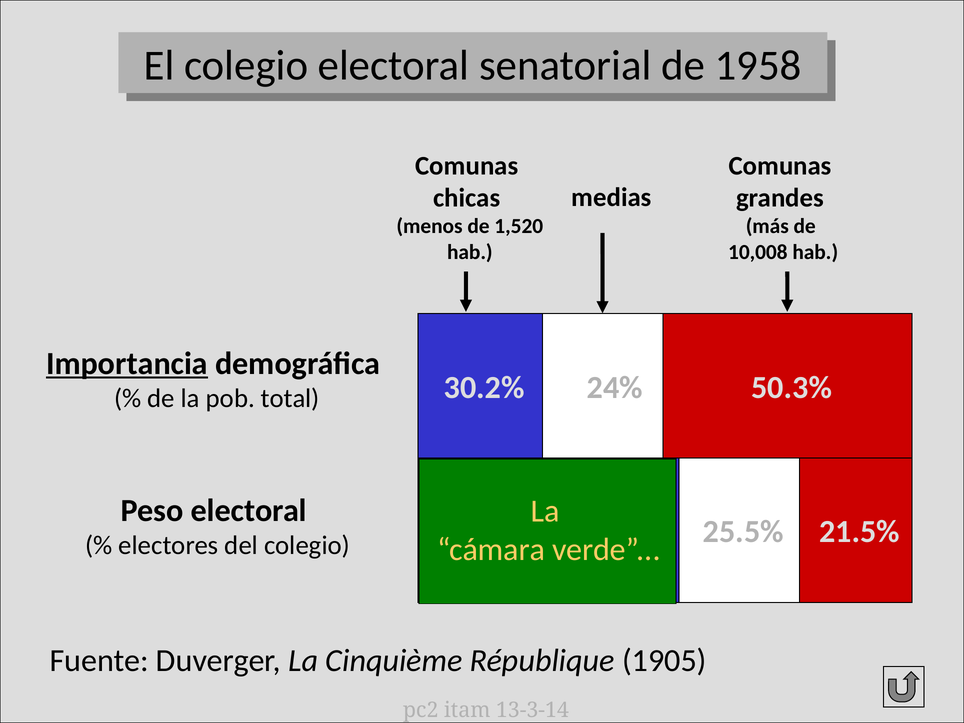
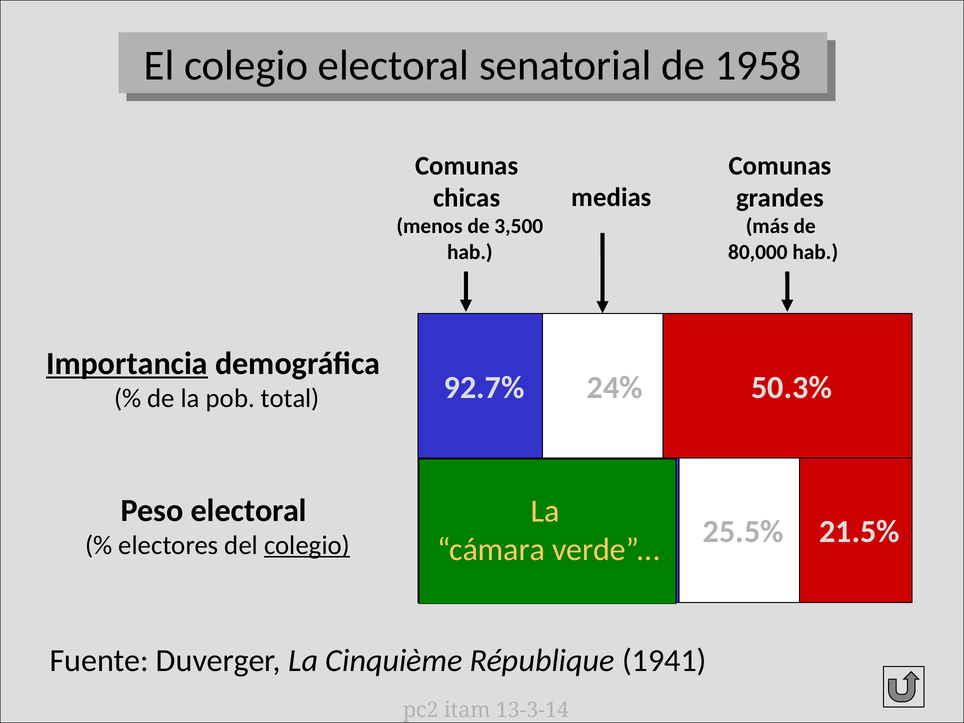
1,520: 1,520 -> 3,500 (519, 226)
10,008: 10,008 -> 80,000 (758, 252)
30.2%: 30.2% -> 92.7% (484, 388)
colegio underline: none -> present (307, 545)
1905: 1905 -> 1941 (664, 661)
